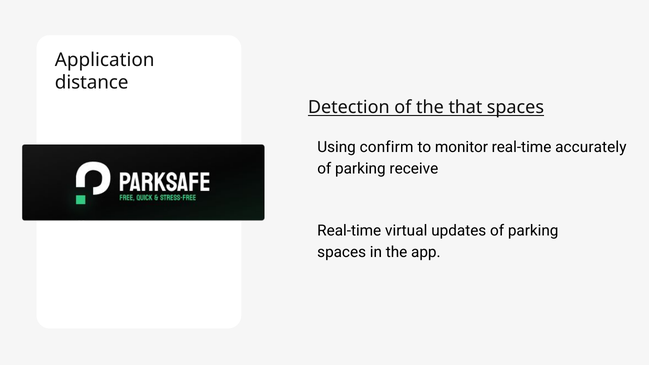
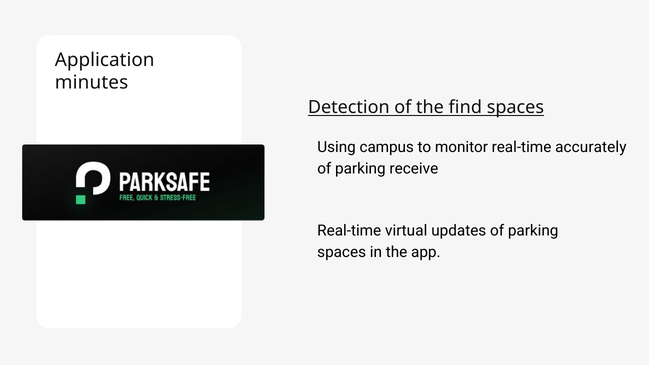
distance: distance -> minutes (92, 83)
that: that -> find (465, 107)
confirm: confirm -> campus (387, 147)
